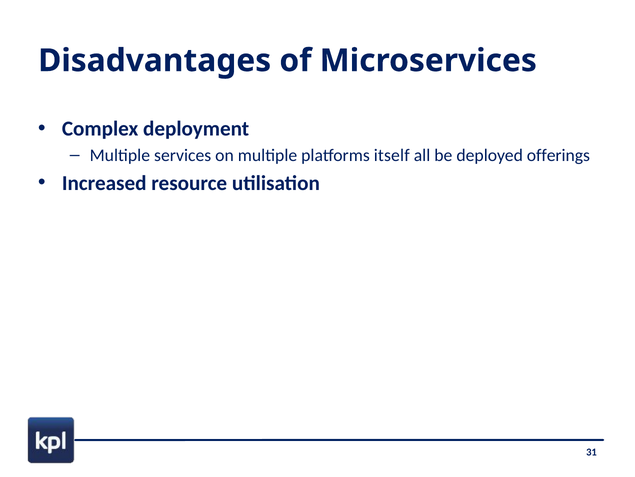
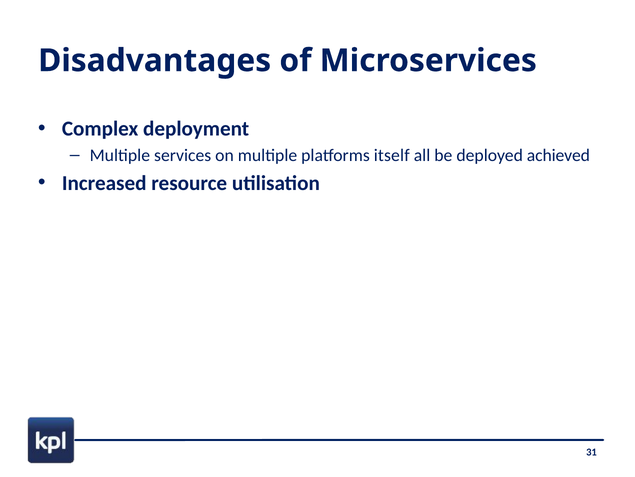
offerings: offerings -> achieved (558, 155)
